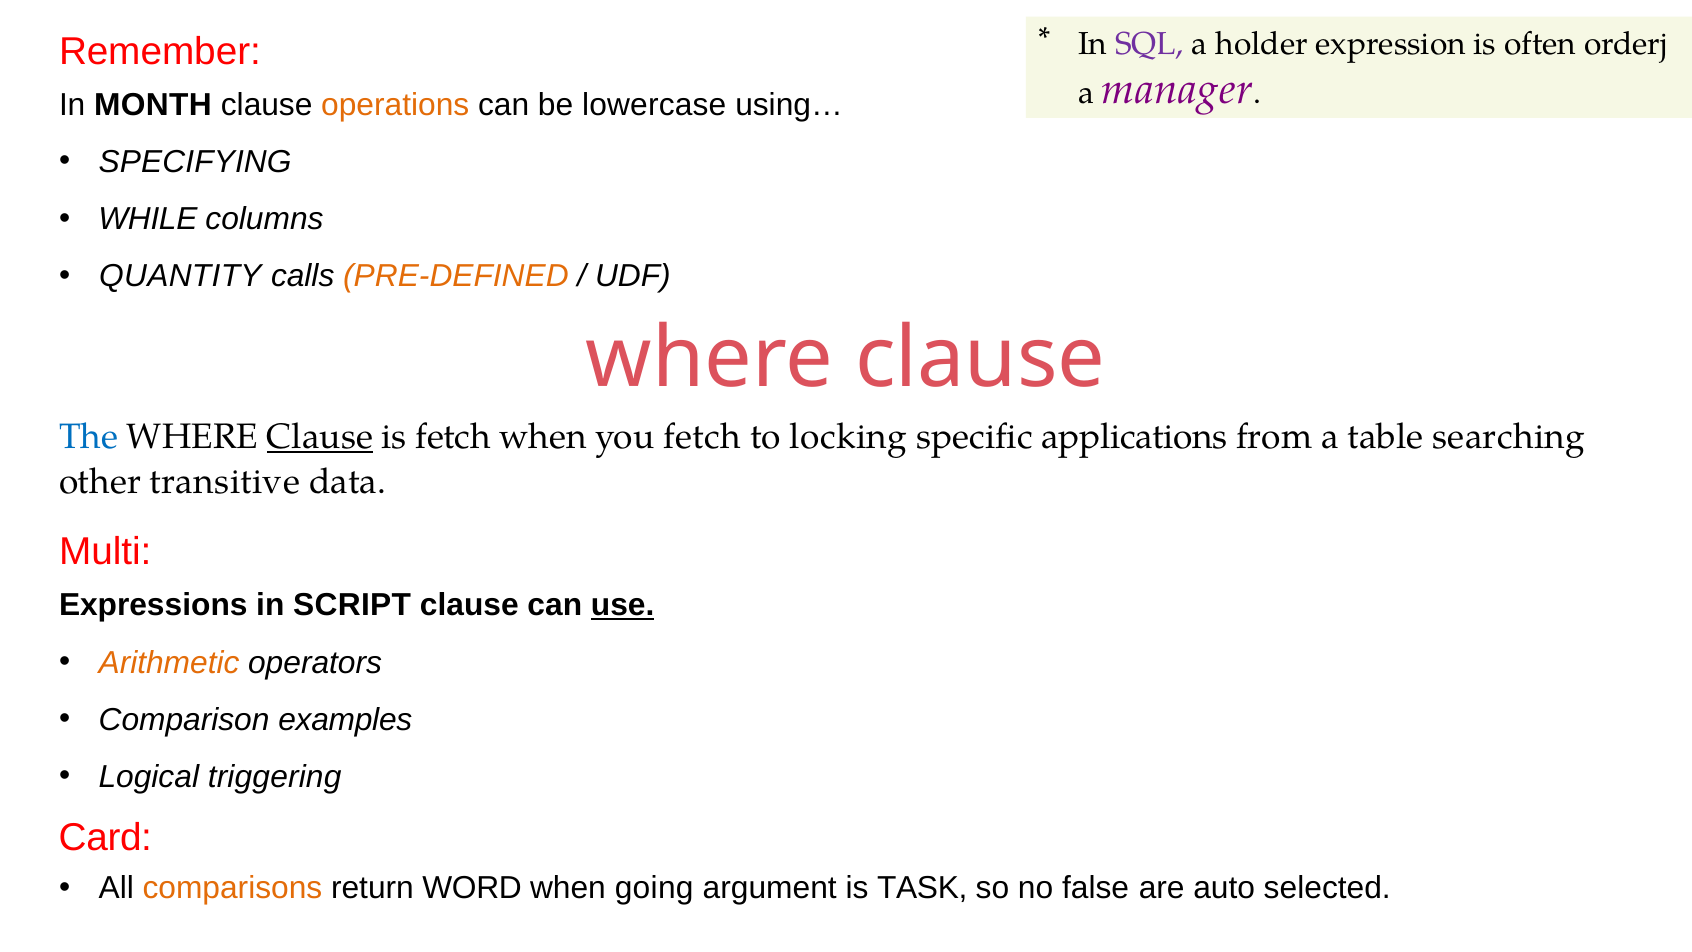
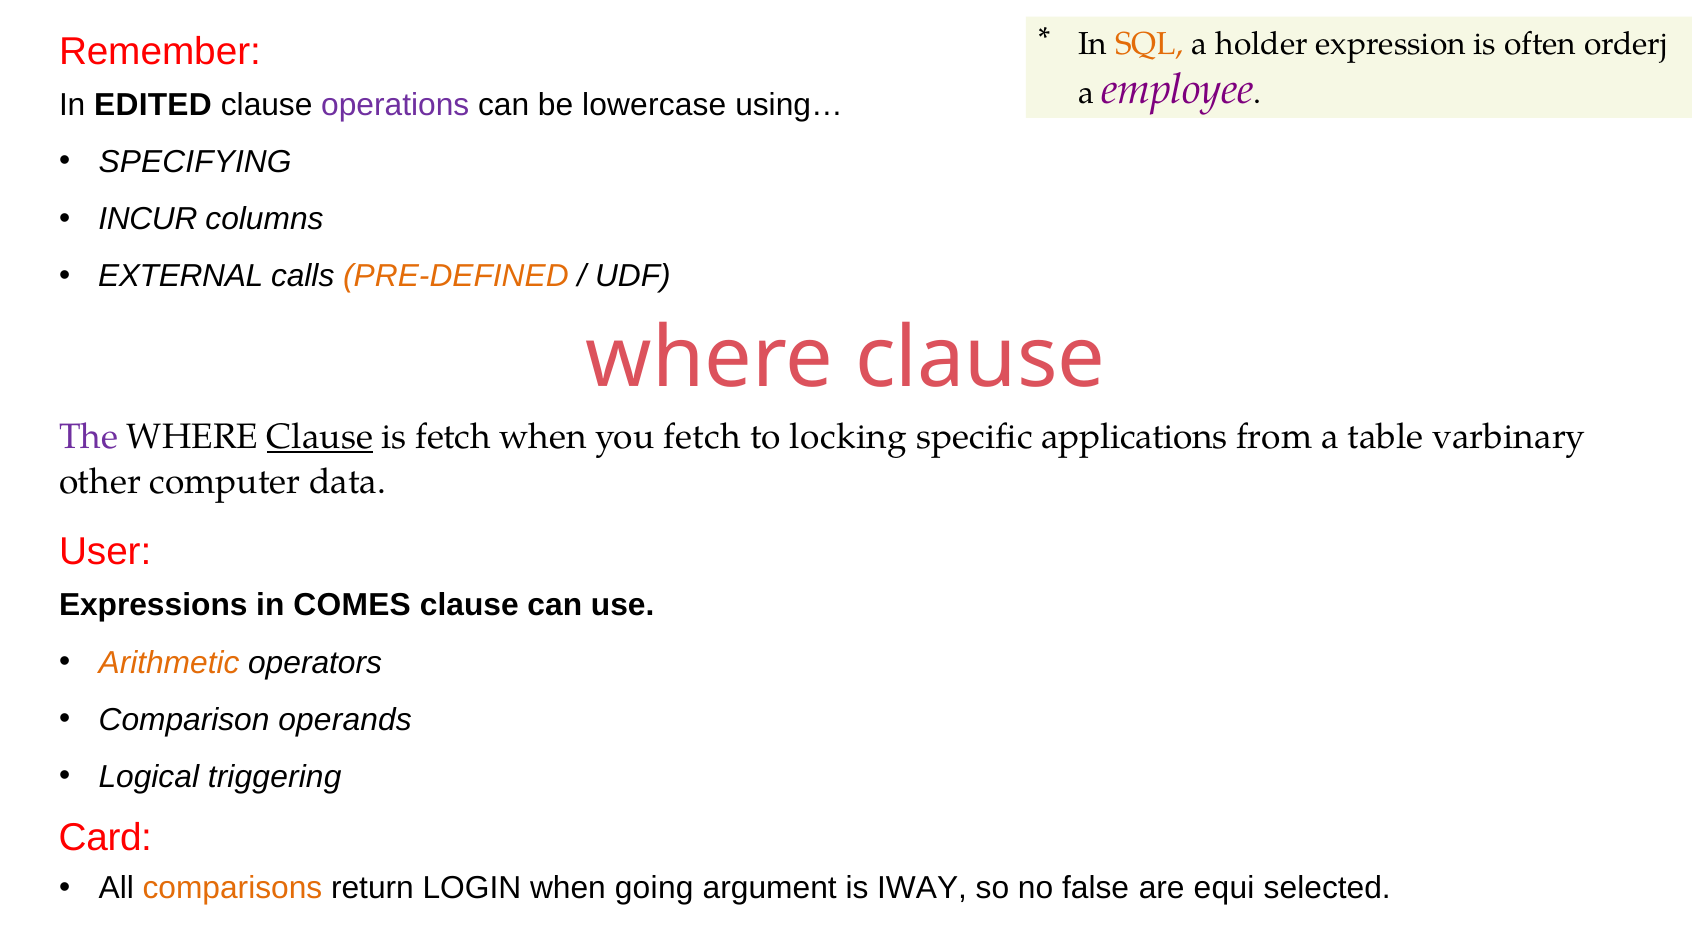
SQL colour: purple -> orange (1149, 44)
manager: manager -> employee (1178, 89)
MONTH: MONTH -> EDITED (153, 105)
operations colour: orange -> purple (395, 105)
WHILE: WHILE -> INCUR (148, 219)
QUANTITY: QUANTITY -> EXTERNAL (181, 276)
The colour: blue -> purple (89, 437)
searching: searching -> varbinary (1509, 437)
transitive: transitive -> computer (225, 482)
Multi: Multi -> User (105, 552)
SCRIPT: SCRIPT -> COMES (352, 605)
use underline: present -> none (623, 605)
examples: examples -> operands (345, 719)
WORD: WORD -> LOGIN (472, 888)
TASK: TASK -> IWAY (922, 888)
auto: auto -> equi (1224, 888)
